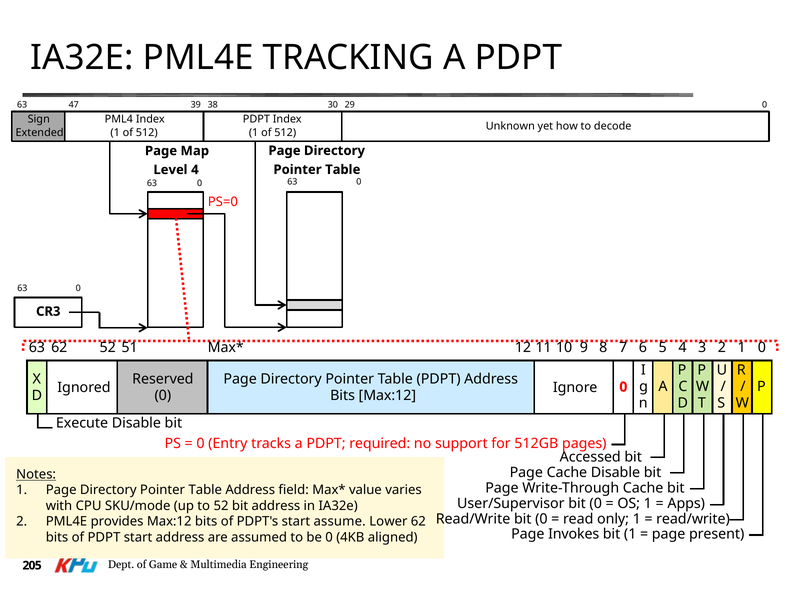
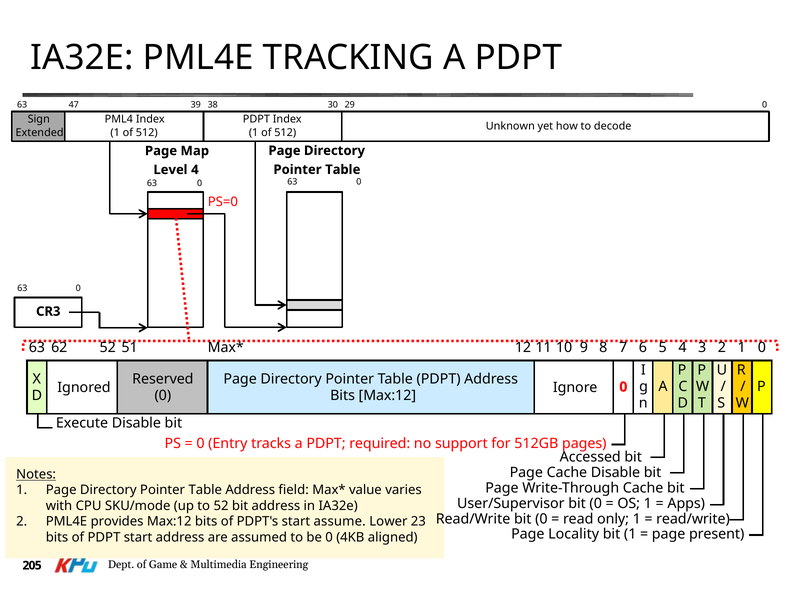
Lower 62: 62 -> 23 (418, 521)
Invokes: Invokes -> Locality (574, 534)
